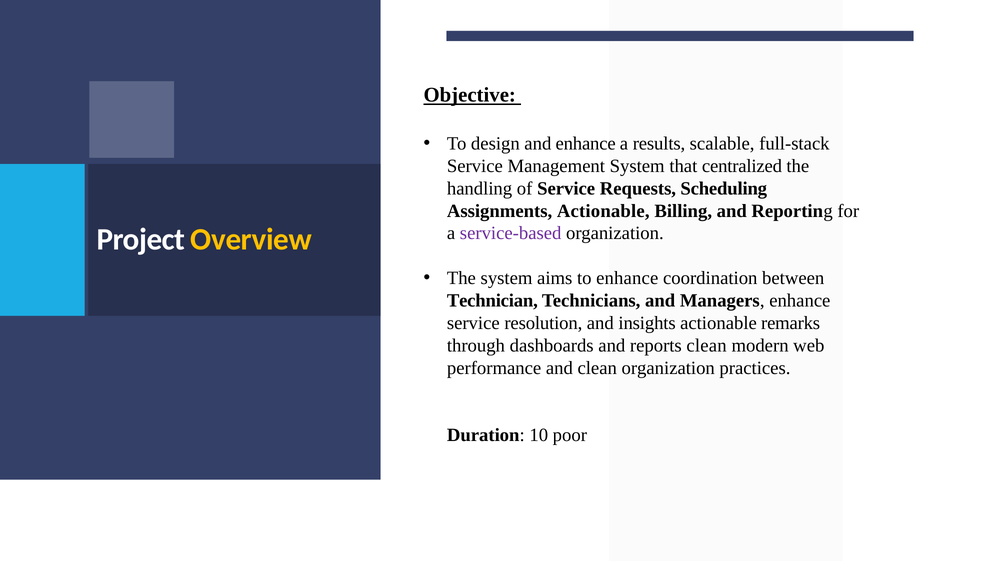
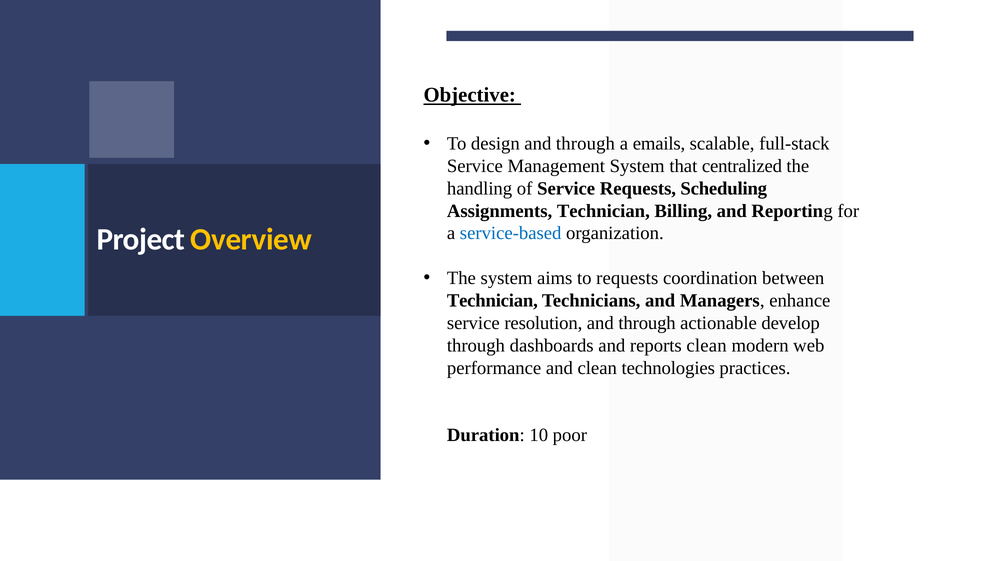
design and enhance: enhance -> through (585, 143)
results: results -> emails (659, 143)
Assignments Actionable: Actionable -> Technician (603, 211)
service-based colour: purple -> blue (511, 233)
to enhance: enhance -> requests (627, 278)
insights: insights -> through (647, 323)
remarks: remarks -> develop (791, 323)
clean organization: organization -> technologies (668, 368)
